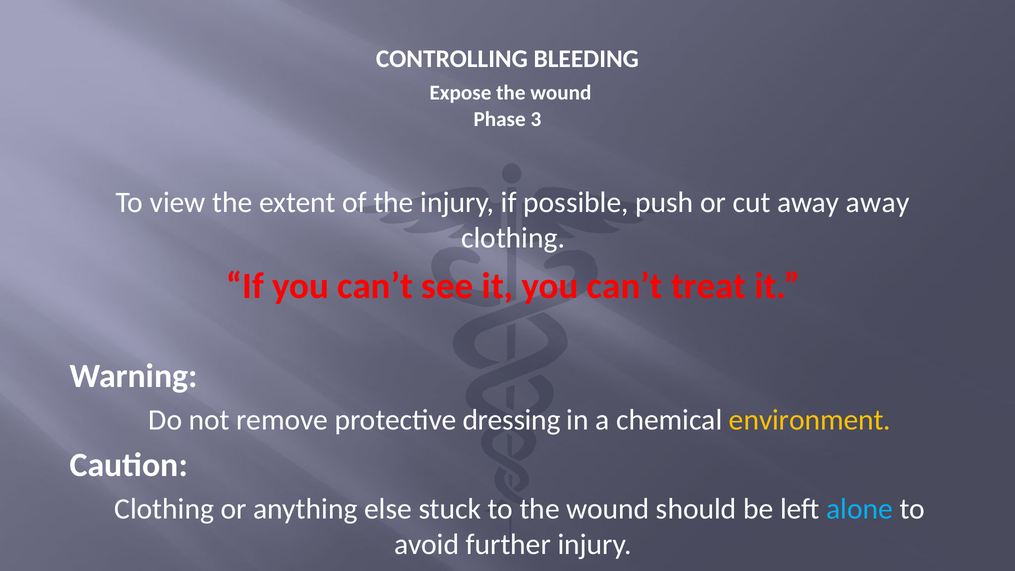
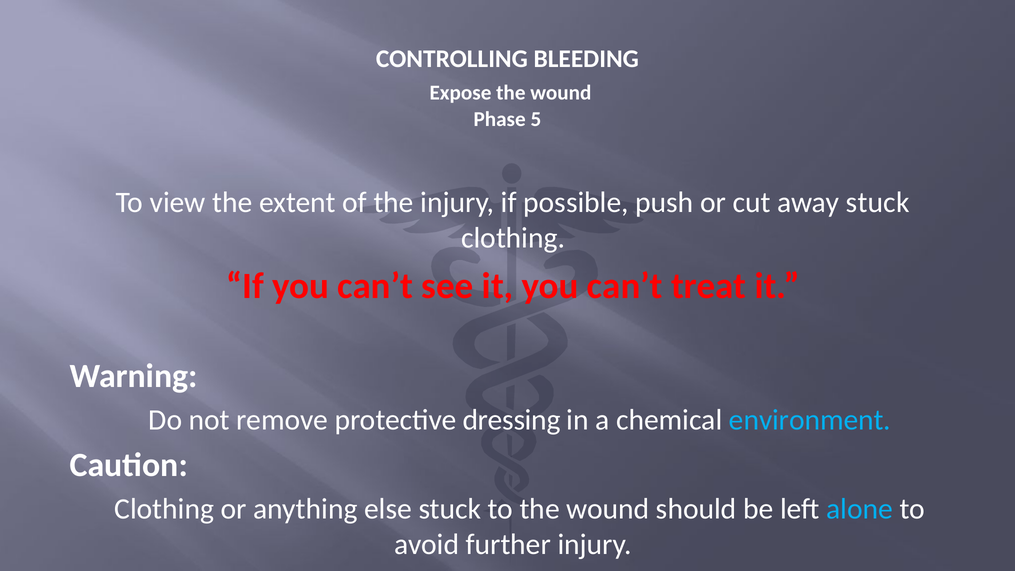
3: 3 -> 5 (536, 119)
away away: away -> stuck (878, 202)
environment colour: yellow -> light blue (810, 420)
